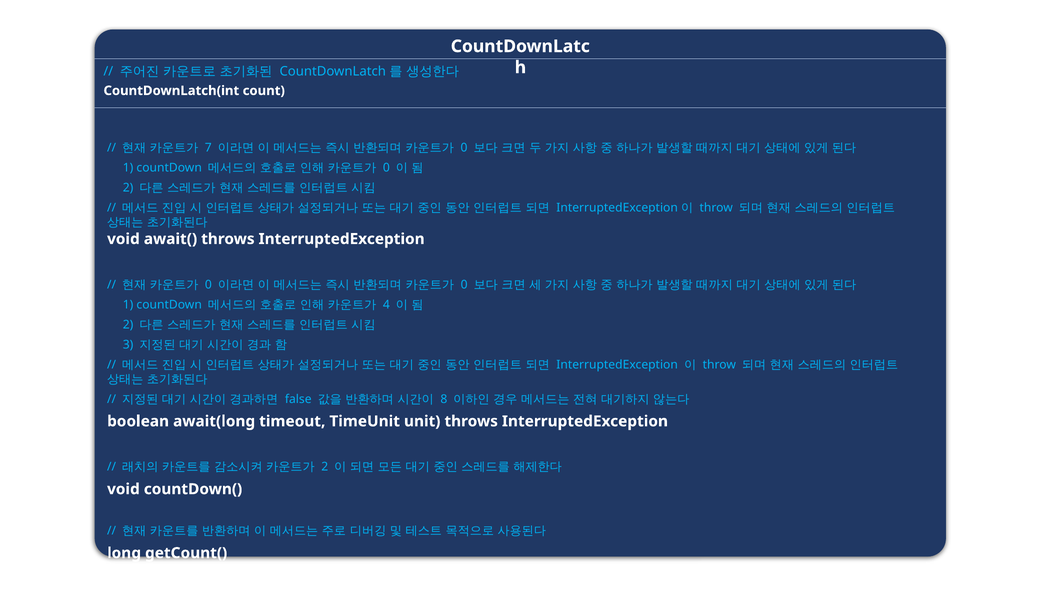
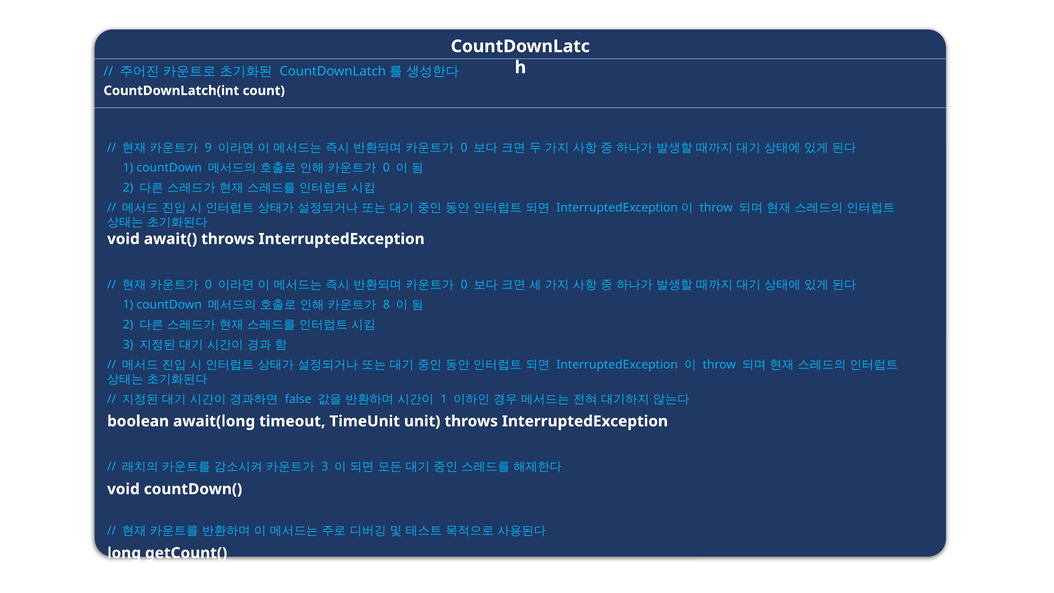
7: 7 -> 9 (208, 148)
4: 4 -> 8 (386, 305)
8: 8 -> 1 (444, 399)
2: 2 -> 3 (325, 467)
